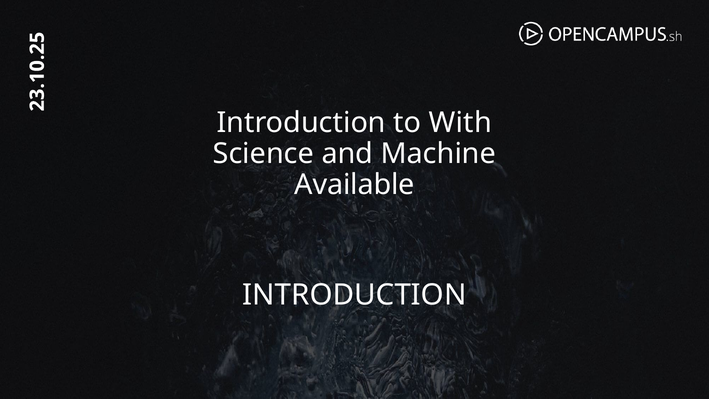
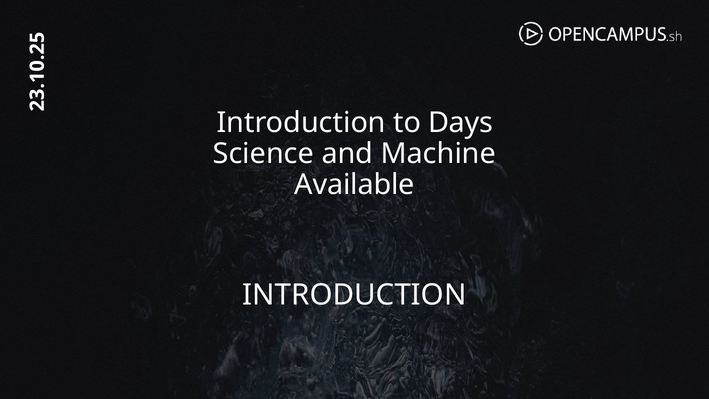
With: With -> Days (461, 123)
